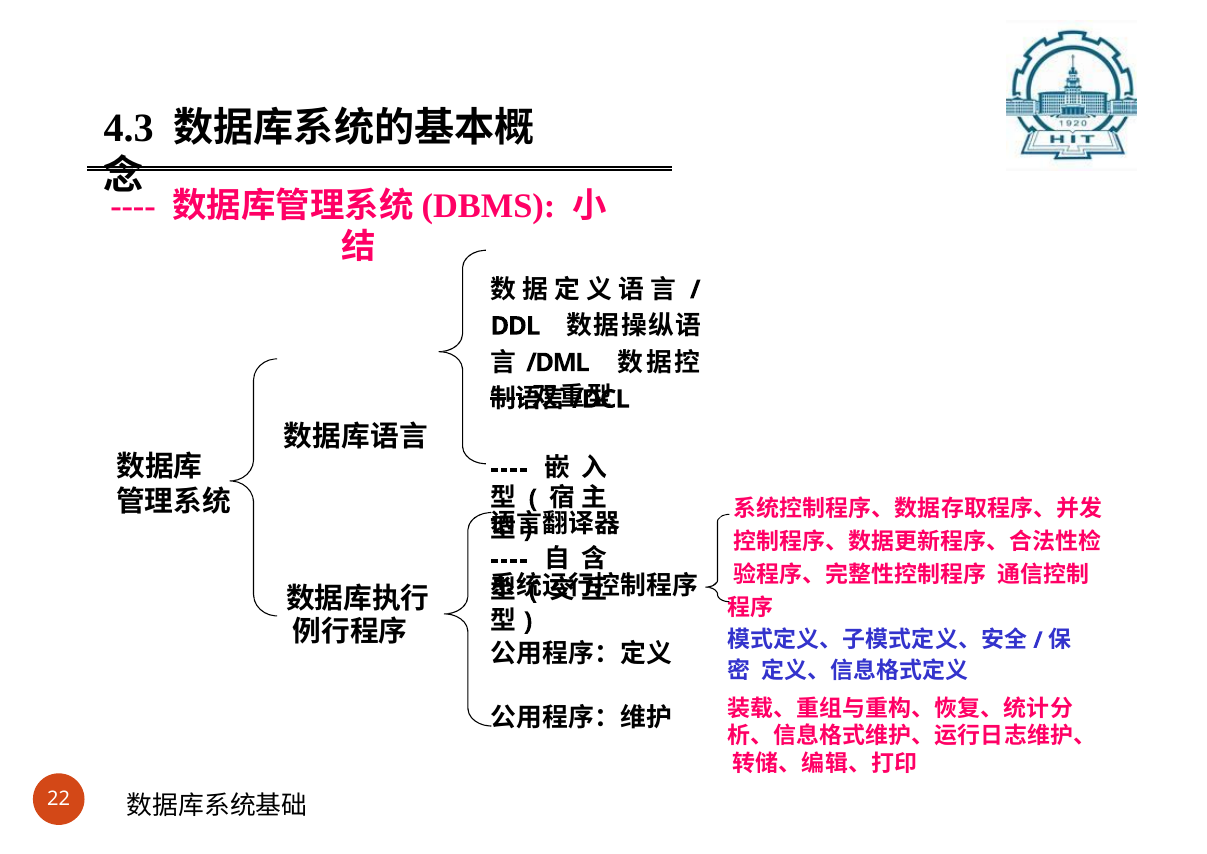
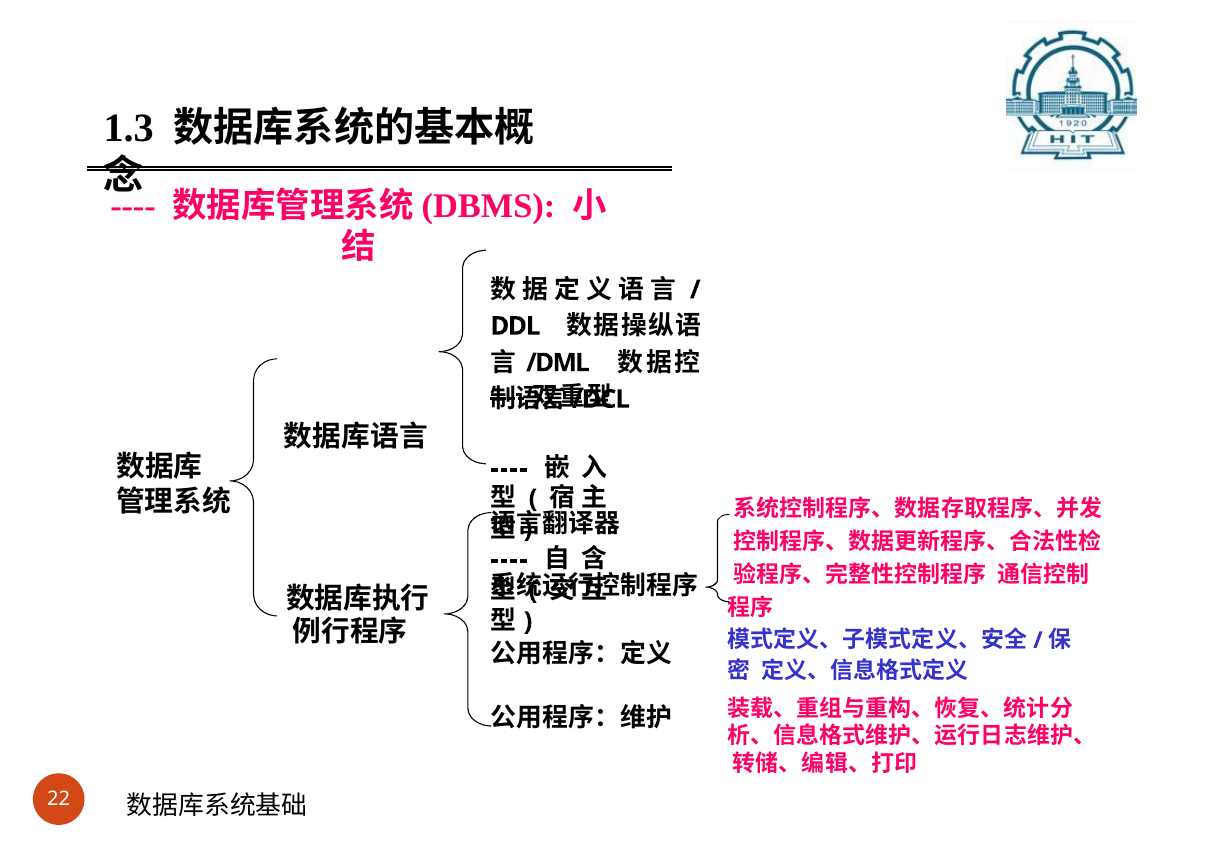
4.3: 4.3 -> 1.3 (129, 128)
